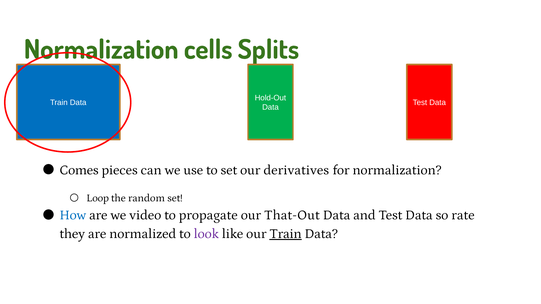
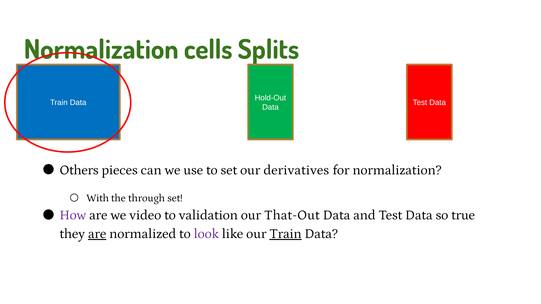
Comes: Comes -> Others (79, 170)
Loop: Loop -> With (98, 198)
random: random -> through (147, 198)
How colour: blue -> purple (73, 215)
propagate: propagate -> validation (208, 215)
rate: rate -> true (463, 215)
are underline: none -> present (97, 234)
